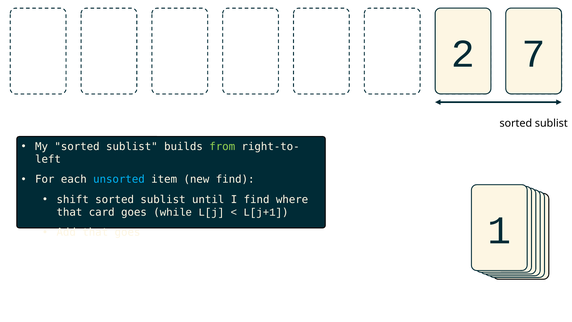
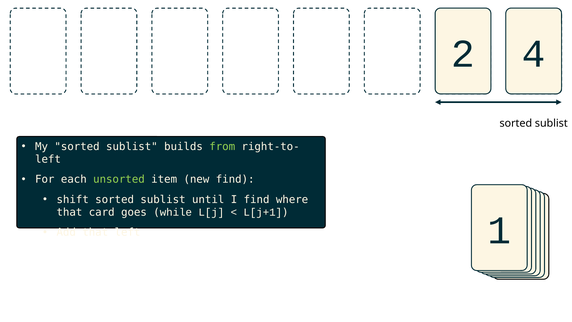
2 7: 7 -> 4 (534, 54)
unsorted colour: light blue -> light green (119, 179)
that goes: goes -> left (128, 232)
